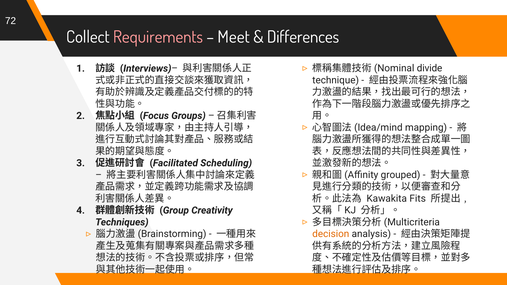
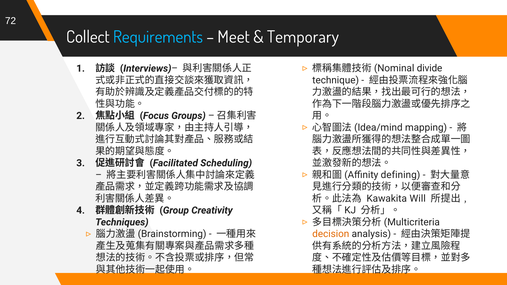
Requirements colour: pink -> light blue (158, 37)
Differences: Differences -> Temporary (303, 37)
grouped: grouped -> defining (400, 175)
Fits: Fits -> Will (418, 199)
